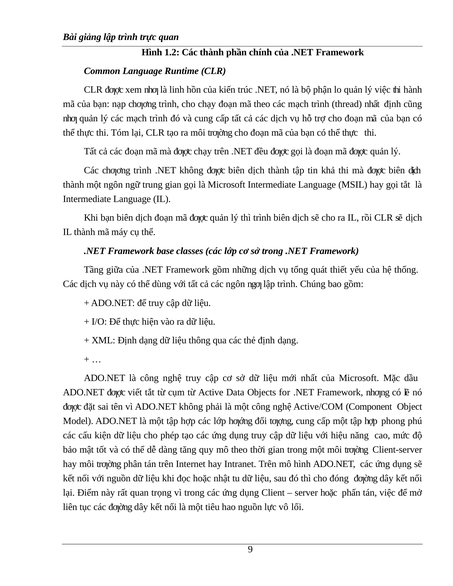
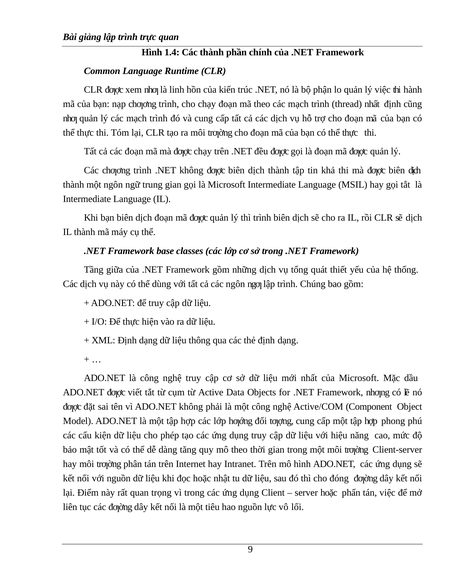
1.2: 1.2 -> 1.4 (172, 52)
